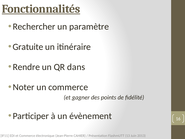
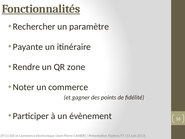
Gratuite: Gratuite -> Payante (28, 47)
dans: dans -> zone (76, 67)
